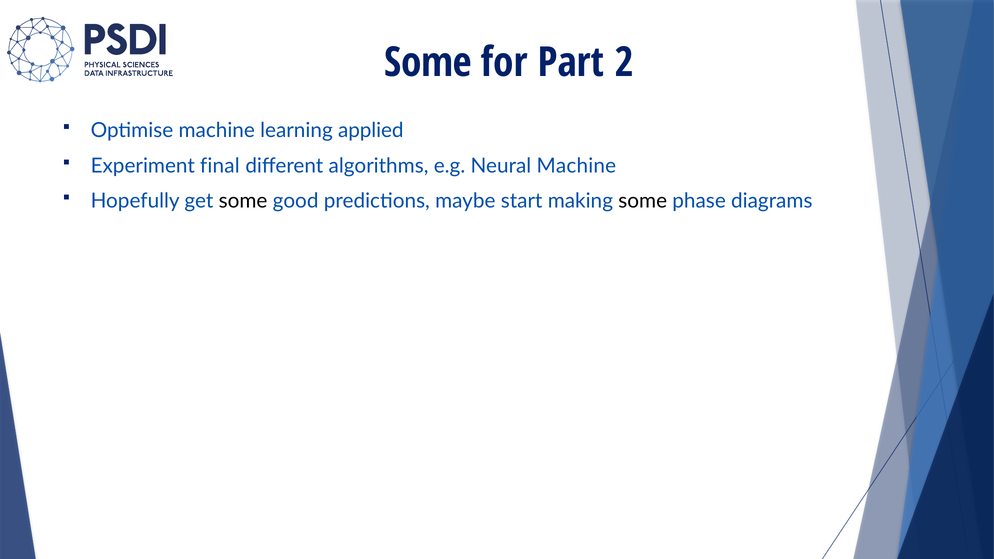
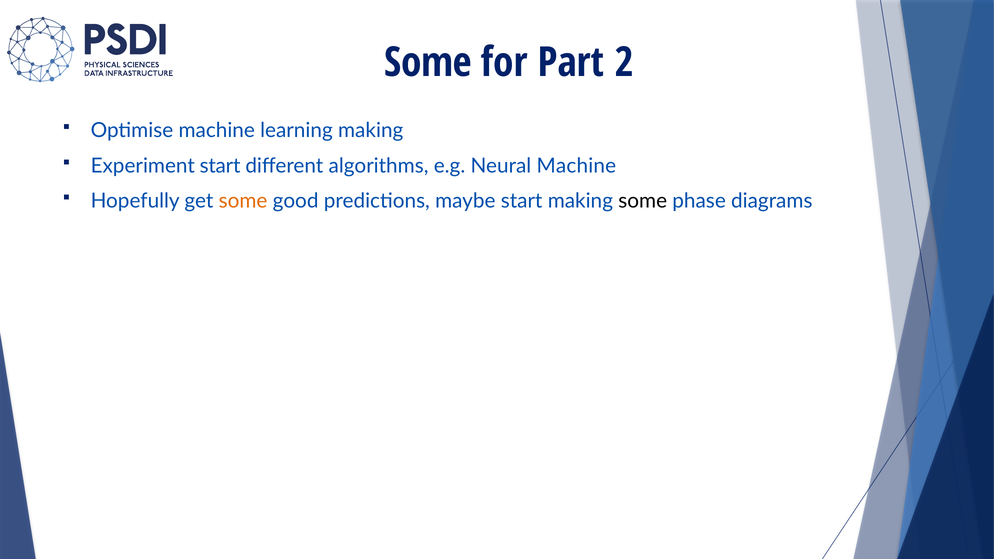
learning applied: applied -> making (371, 131)
Experiment final: final -> start (220, 166)
some colour: black -> orange (243, 201)
